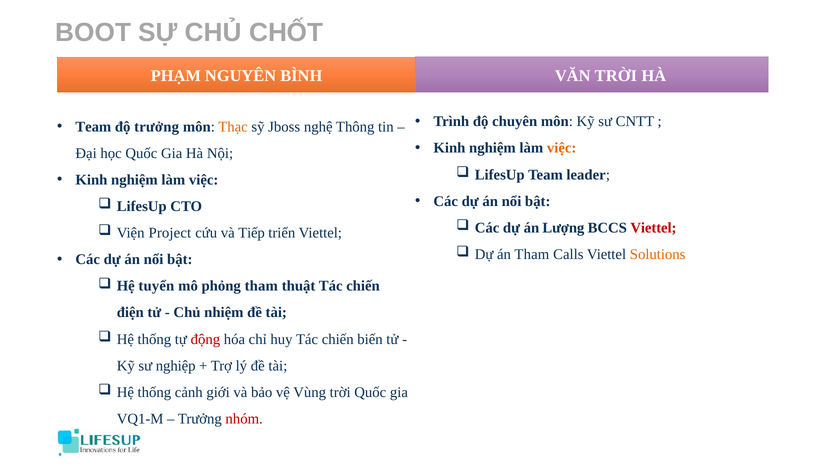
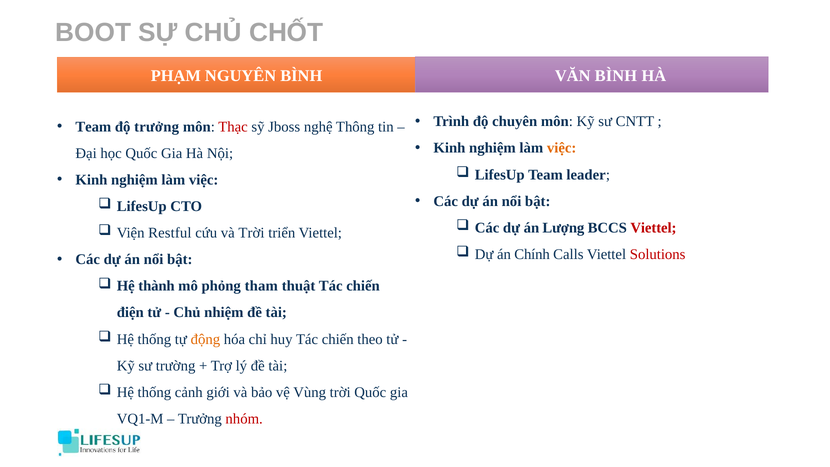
VĂN TRỜI: TRỜI -> BÌNH (616, 76)
Thạc colour: orange -> red (233, 127)
Project: Project -> Restful (170, 233)
và Tiếp: Tiếp -> Trời (251, 233)
án Tham: Tham -> Chính (532, 254)
Solutions colour: orange -> red (658, 254)
tuyển: tuyển -> thành (157, 286)
động colour: red -> orange (205, 339)
biến: biến -> theo (370, 339)
nghiệp: nghiệp -> trường (176, 366)
